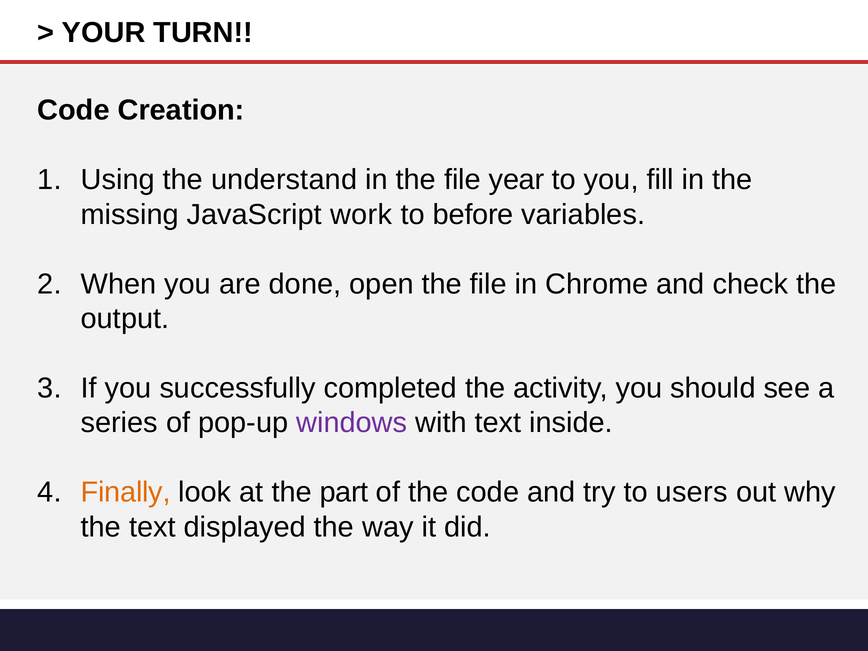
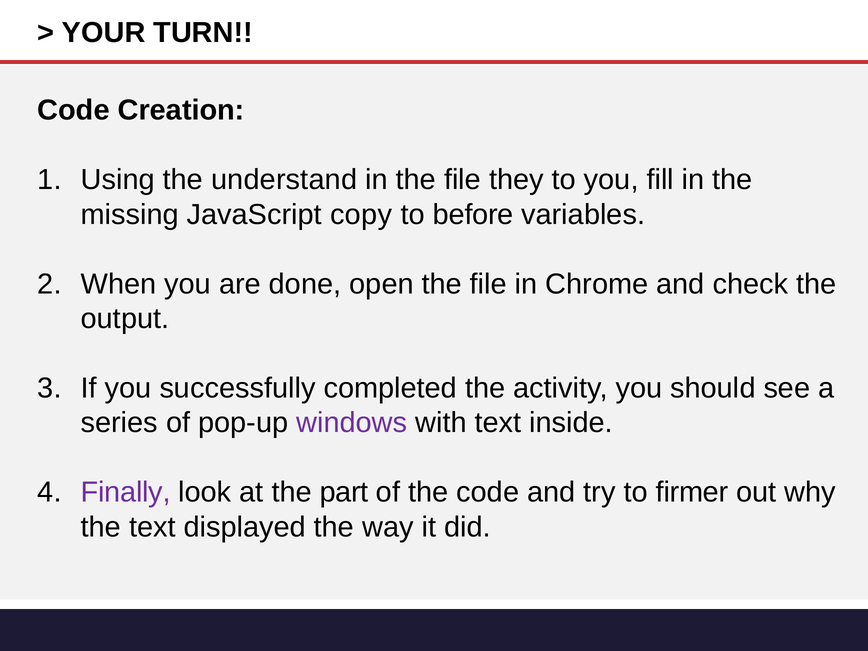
year: year -> they (516, 180)
work: work -> copy (361, 215)
Finally colour: orange -> purple (126, 492)
users: users -> firmer (692, 492)
